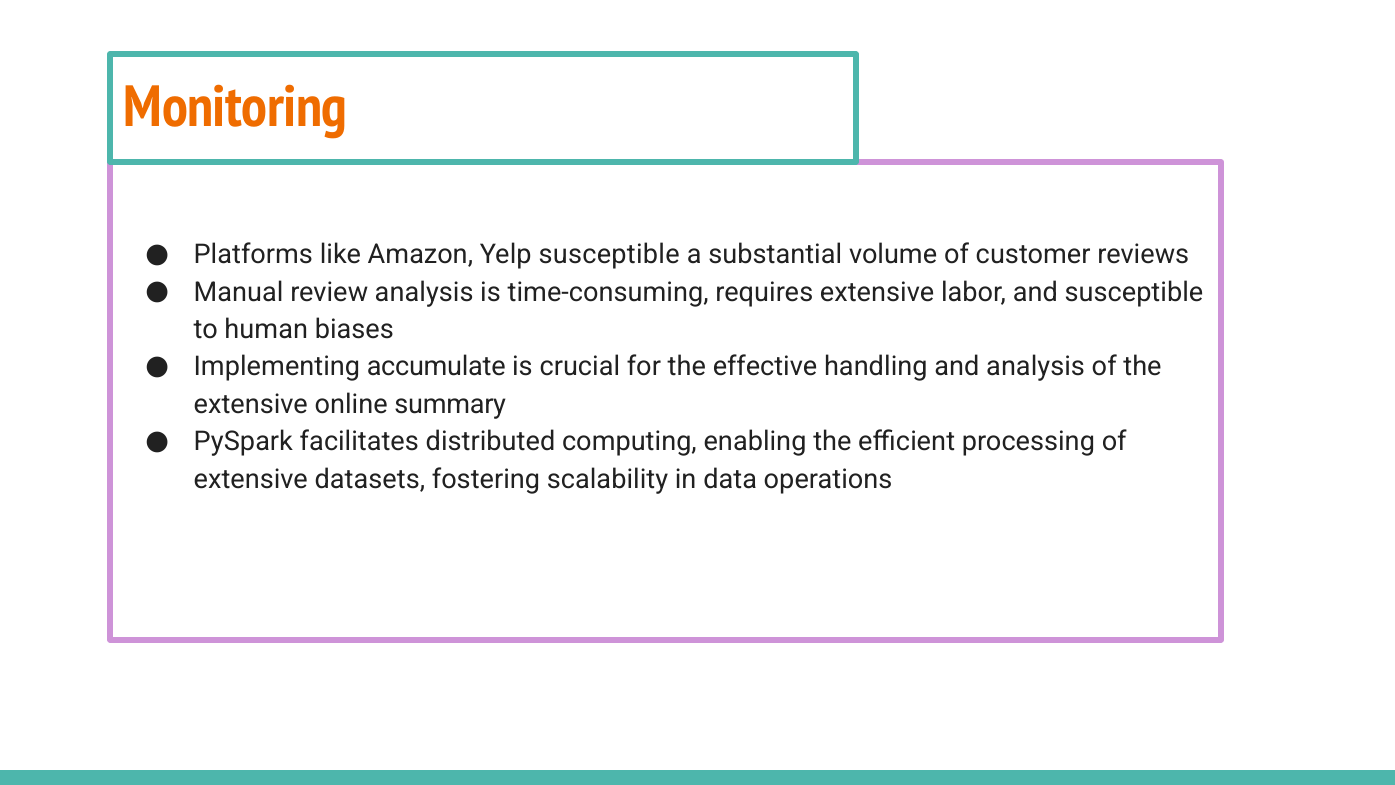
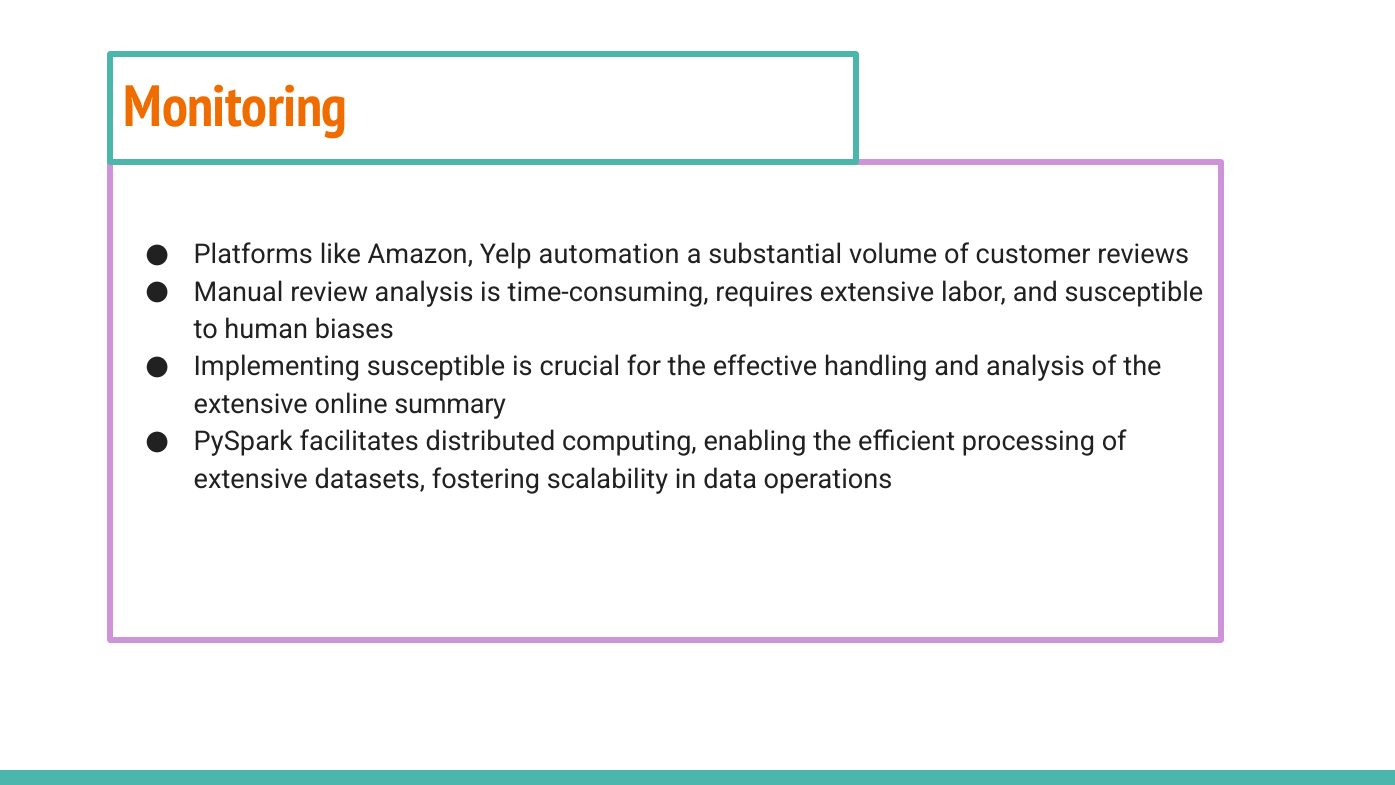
Yelp susceptible: susceptible -> automation (609, 255)
Implementing accumulate: accumulate -> susceptible (436, 367)
